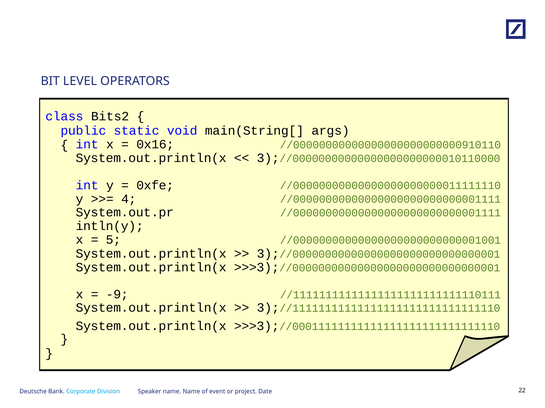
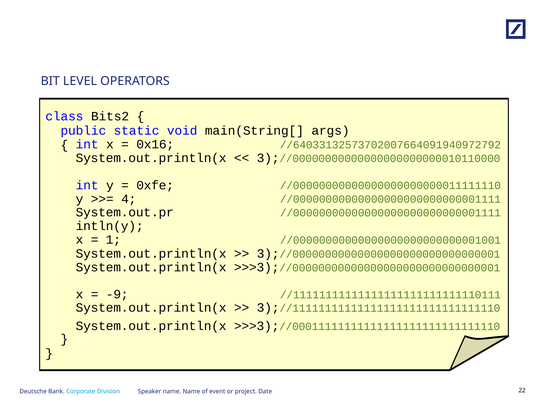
//00000000000000000000000000910110: //00000000000000000000000000910110 -> //64033132573702007664091940972792 (390, 145)
5: 5 -> 1 (113, 240)
